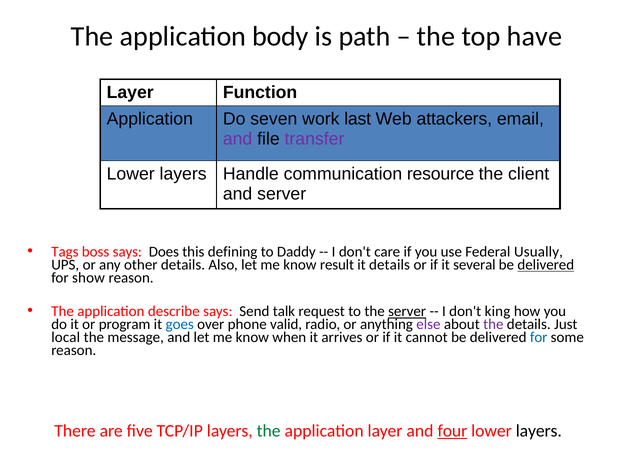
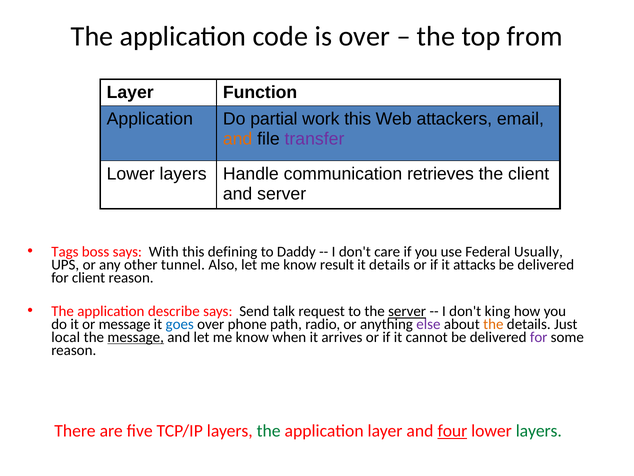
body: body -> code (280, 36)
is path: path -> over (364, 36)
have: have -> from (535, 36)
seven: seven -> partial (274, 119)
work last: last -> this (358, 119)
and colour: purple -> orange (238, 139)
resource: resource -> retrieves (441, 174)
Does: Does -> With (164, 252)
other details: details -> tunnel (183, 265)
several: several -> attacks (474, 265)
delivered underline: present -> none (546, 265)
for show: show -> client (89, 277)
or program: program -> message (125, 324)
valid: valid -> path (286, 324)
the colour: purple -> orange (493, 324)
message underline: none -> present (136, 337)
for colour: blue -> purple (539, 337)
layers colour: black -> green (539, 431)
